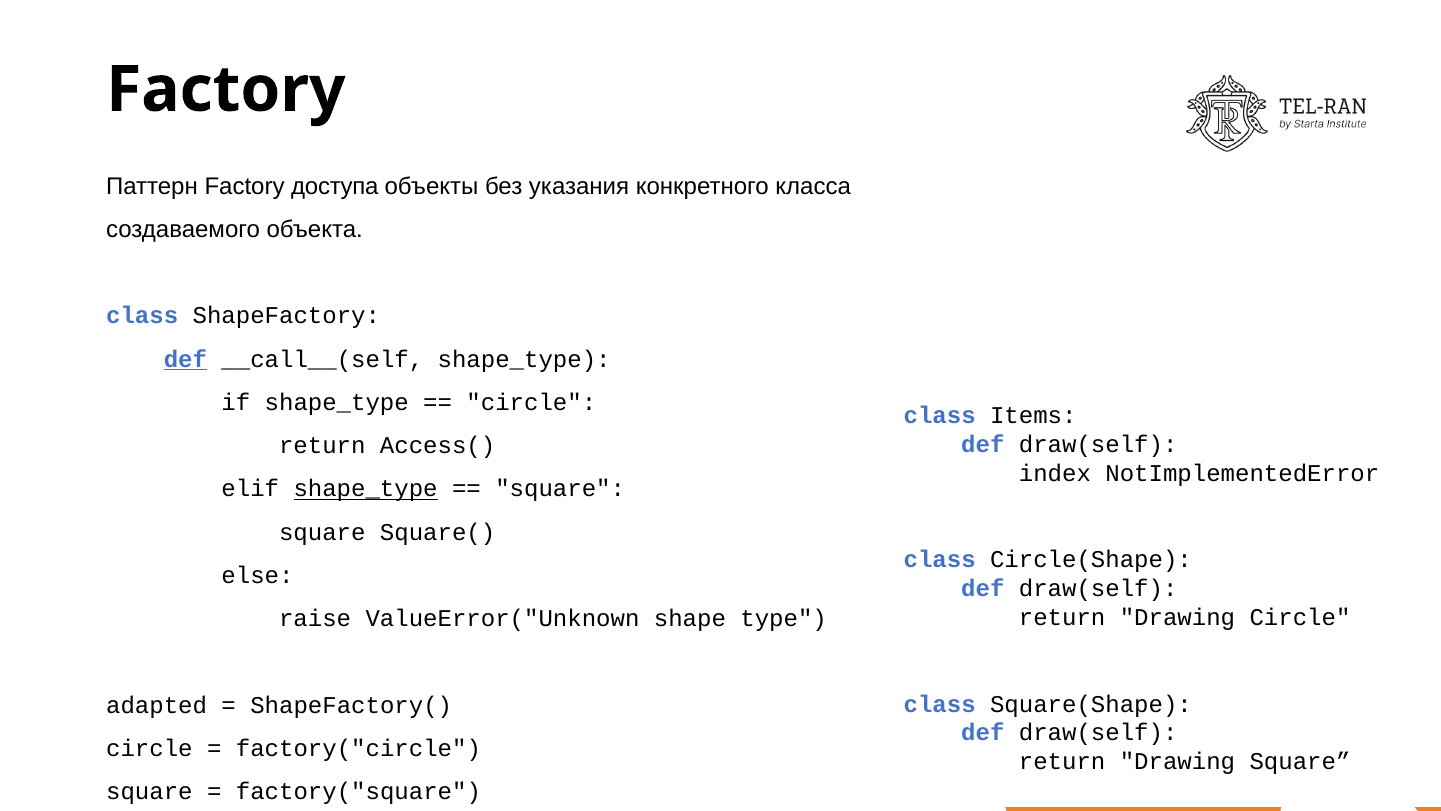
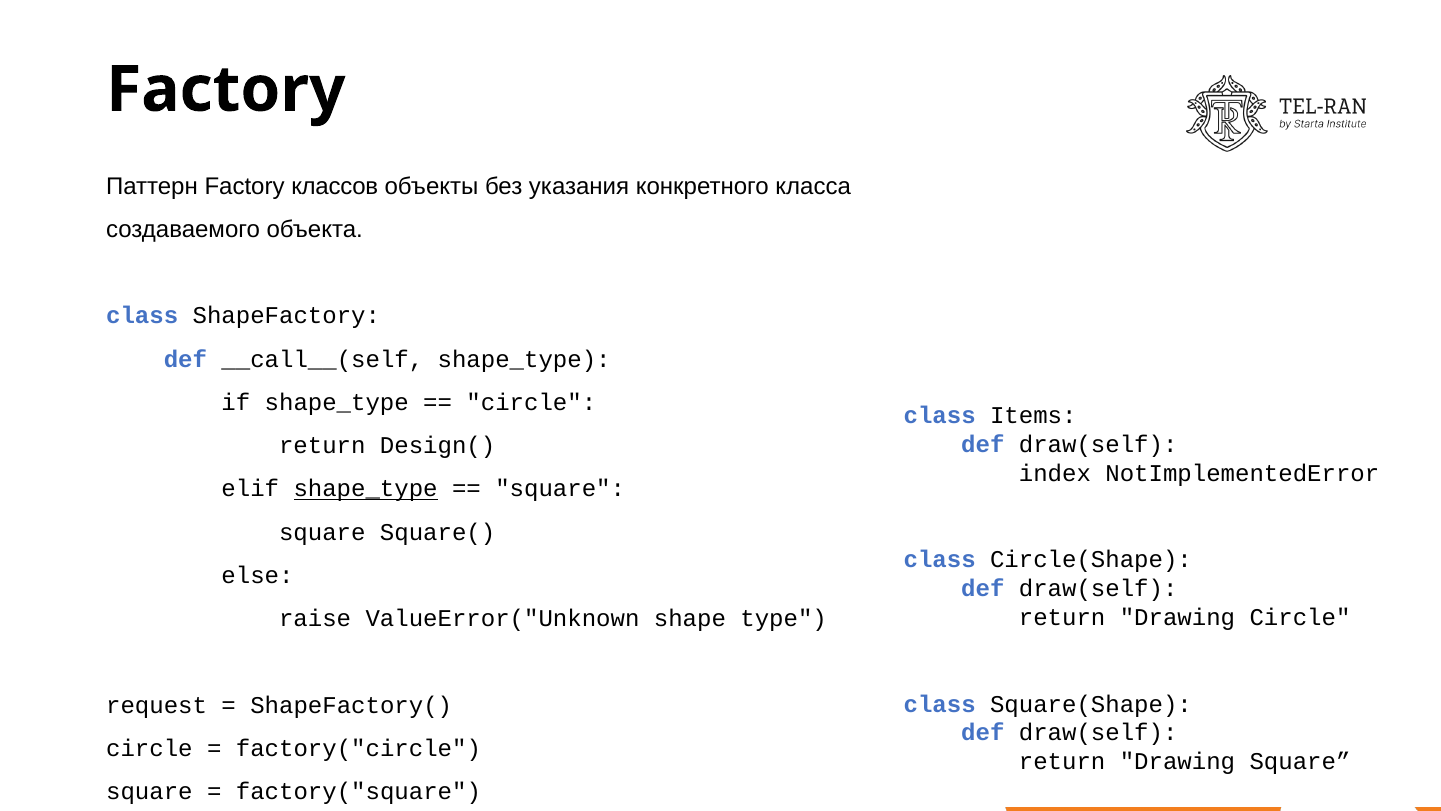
доступа: доступа -> классов (335, 186)
def underline: present -> none (185, 359)
Access(: Access( -> Design( (438, 446)
adapted: adapted -> request (157, 705)
